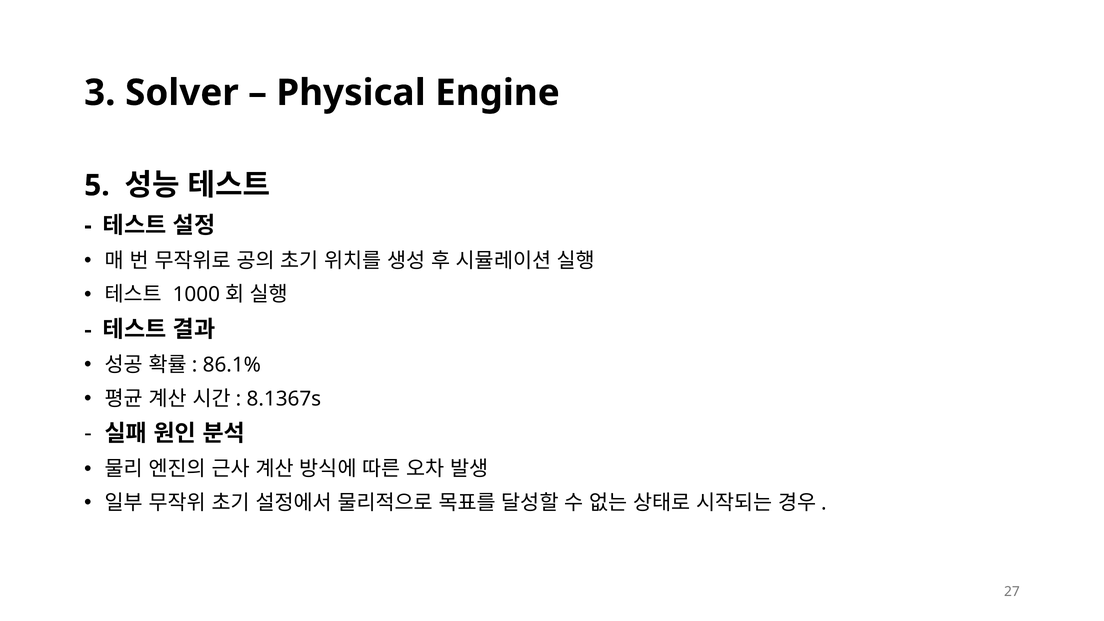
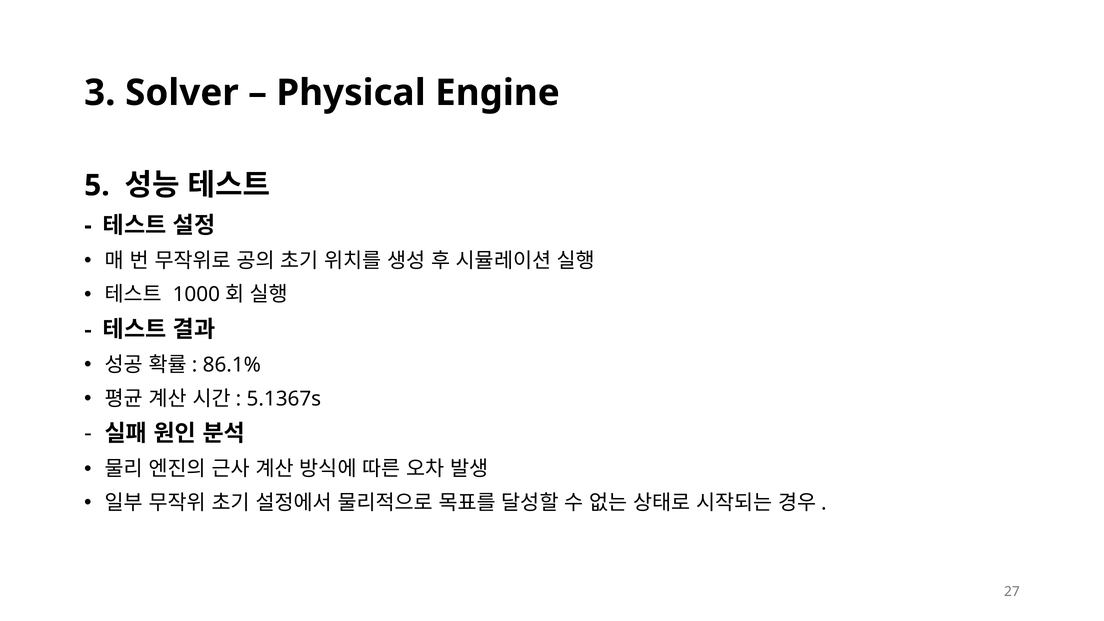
8.1367s: 8.1367s -> 5.1367s (284, 399)
